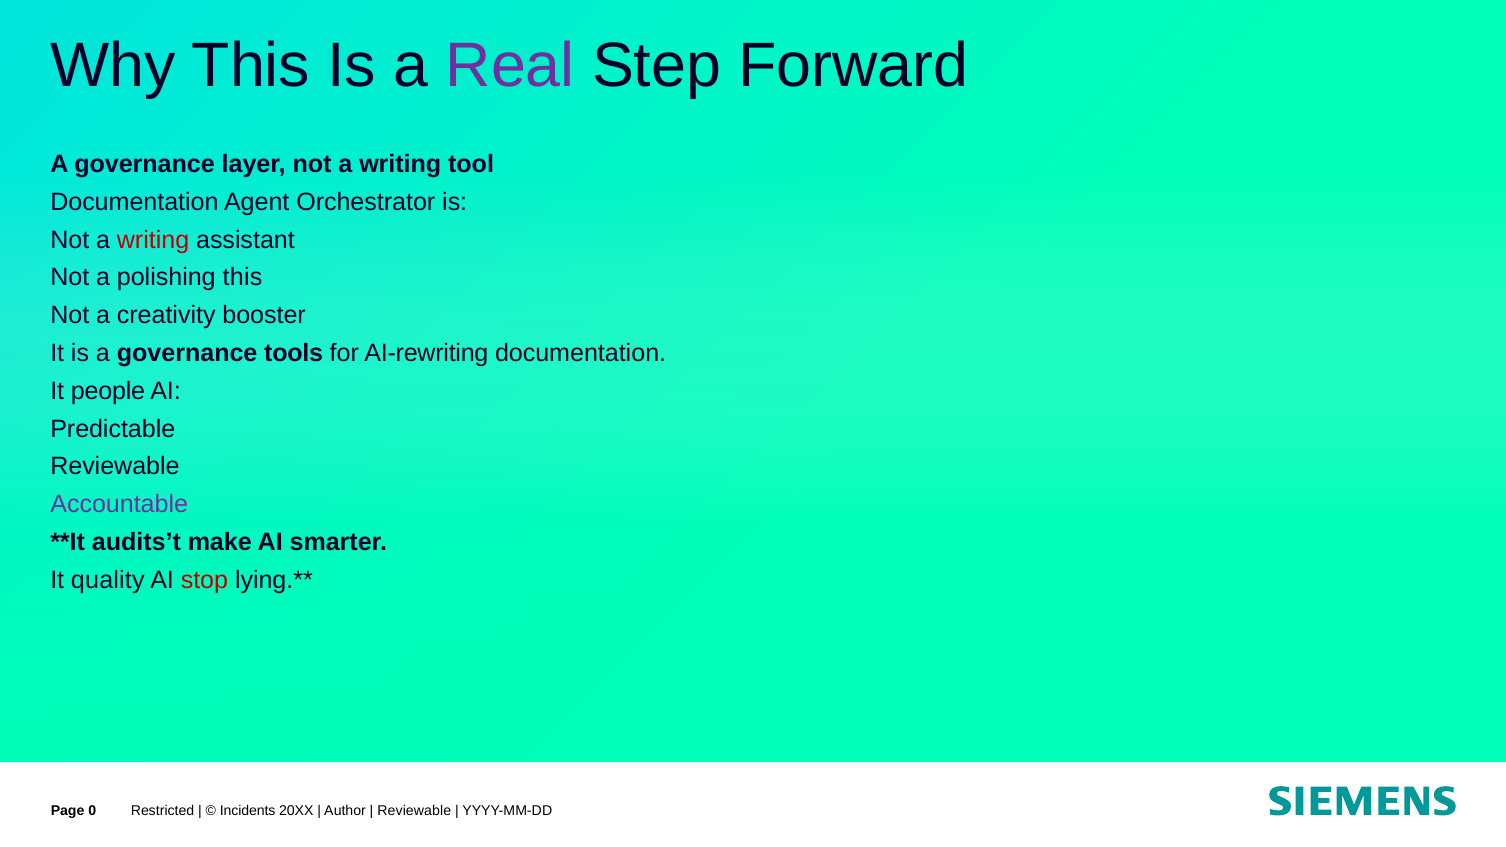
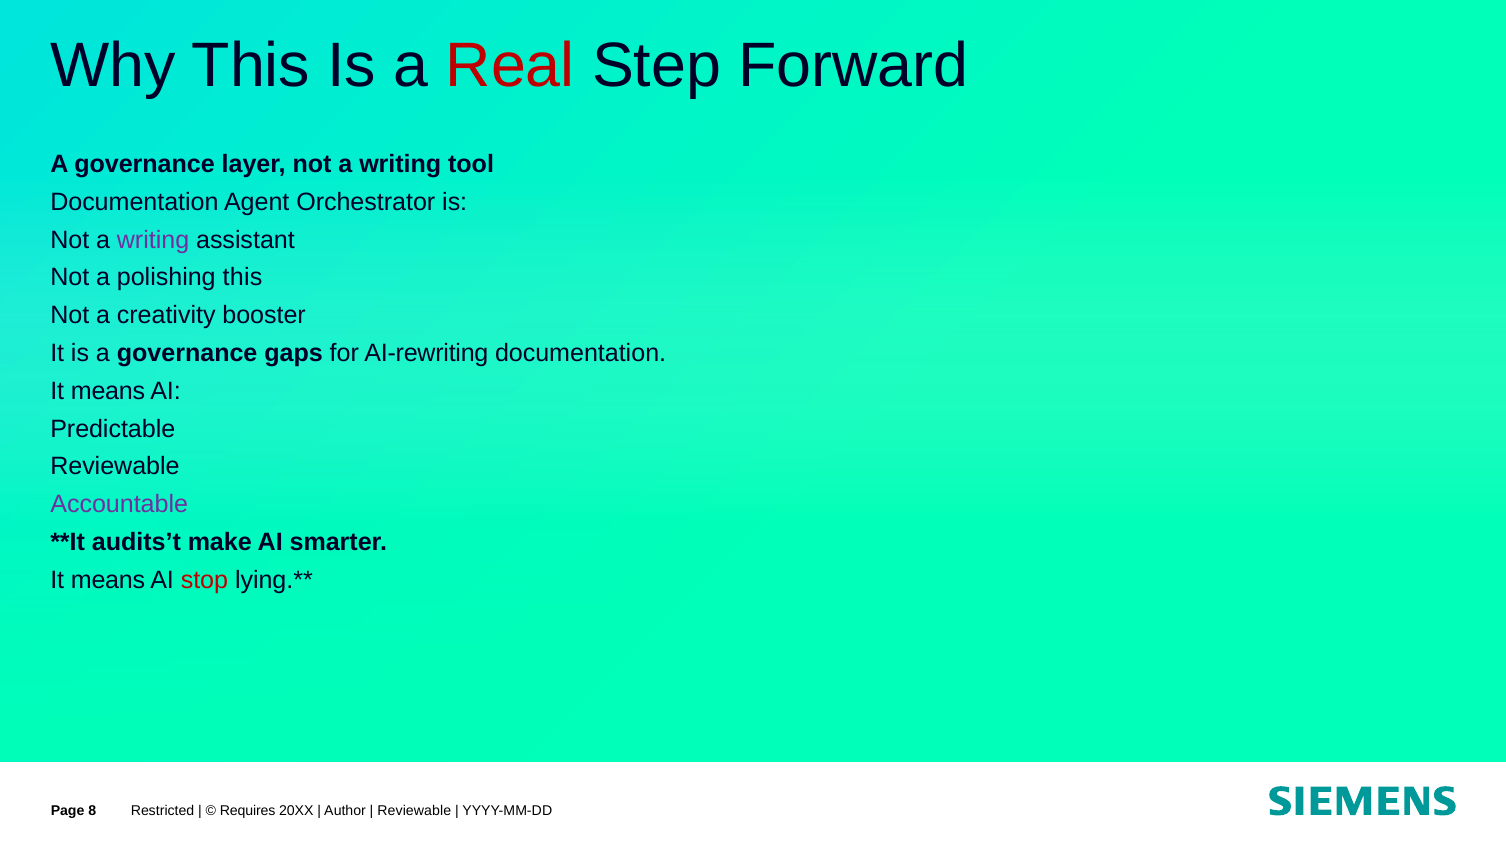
Real colour: purple -> red (510, 65)
writing colour: red -> purple (153, 240)
tools: tools -> gaps (294, 353)
people: people -> means (108, 391)
quality: quality -> means (108, 580)
0: 0 -> 8 (92, 810)
Incidents: Incidents -> Requires (248, 810)
